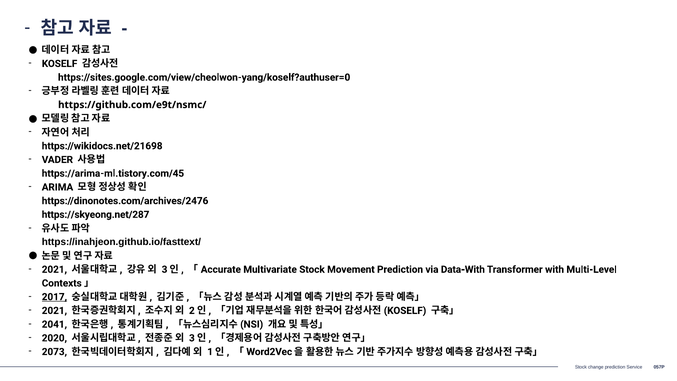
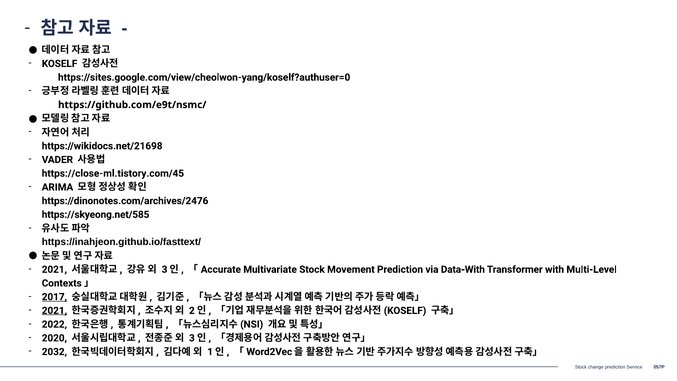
https://arima-ml.tistory.com/45: https://arima-ml.tistory.com/45 -> https://close-ml.tistory.com/45 (113, 173)
https://skyeong.net/287: https://skyeong.net/287 -> https://skyeong.net/585 (96, 214)
2021 underline: none -> present (54, 310)
2041: 2041 -> 2022 (54, 324)
2073: 2073 -> 2032 (54, 352)
